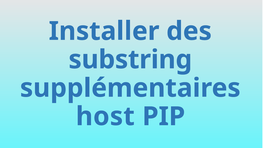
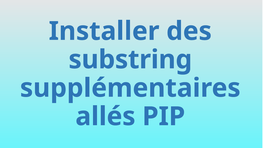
host: host -> allés (105, 116)
